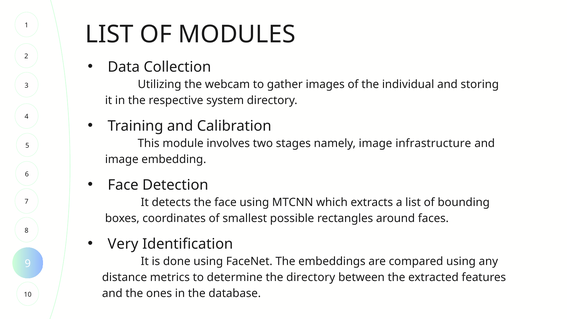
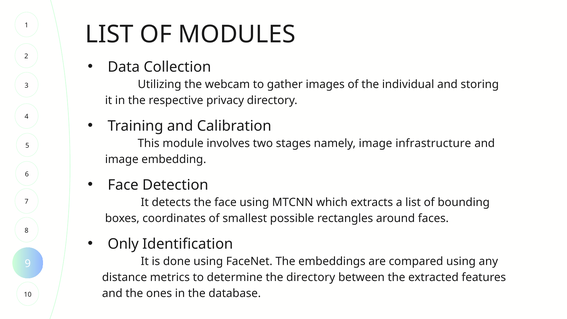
system: system -> privacy (225, 101)
Very: Very -> Only (123, 244)
